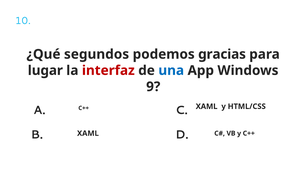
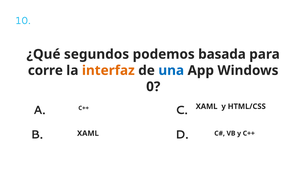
gracias: gracias -> basada (222, 54)
lugar: lugar -> corre (45, 70)
interfaz colour: red -> orange (108, 70)
9: 9 -> 0 (153, 87)
